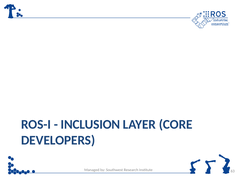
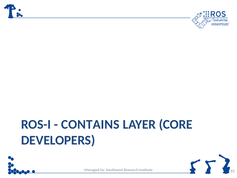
INCLUSION: INCLUSION -> CONTAINS (90, 124)
